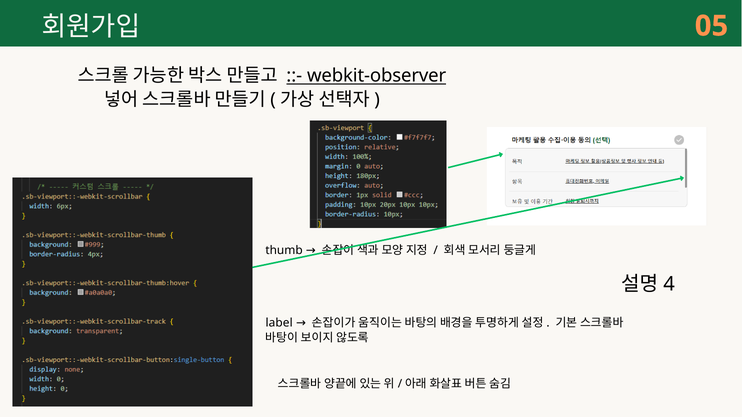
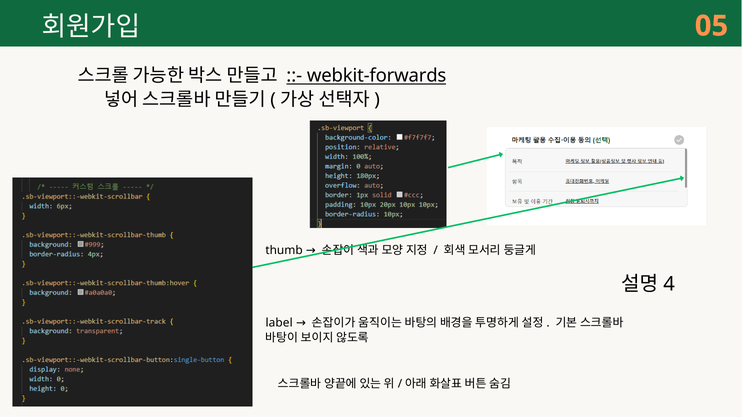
webkit-observer: webkit-observer -> webkit-forwards (377, 76)
